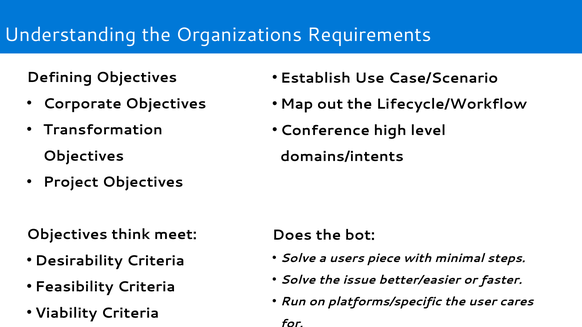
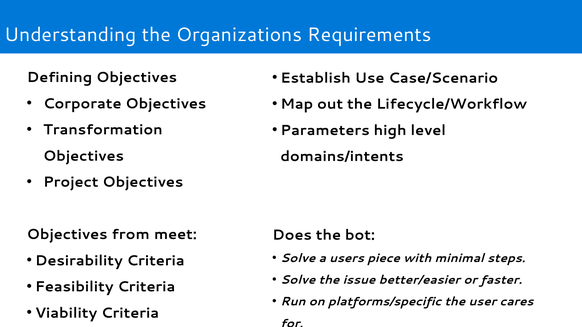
Conference: Conference -> Parameters (325, 130)
think: think -> from (131, 235)
